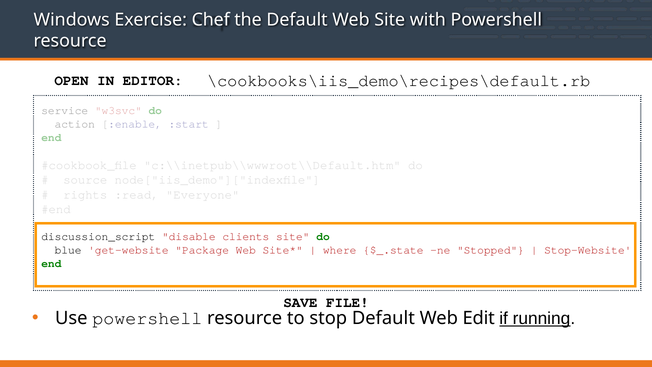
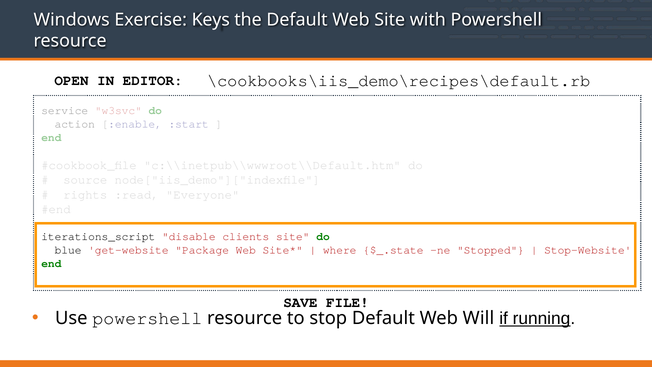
Chef: Chef -> Keys (211, 20)
discussion_script: discussion_script -> iterations_script (98, 237)
Edit: Edit -> Will (479, 318)
